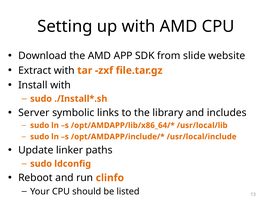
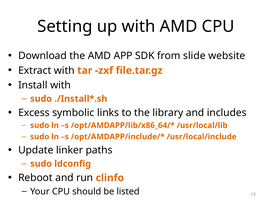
Server: Server -> Excess (34, 113)
